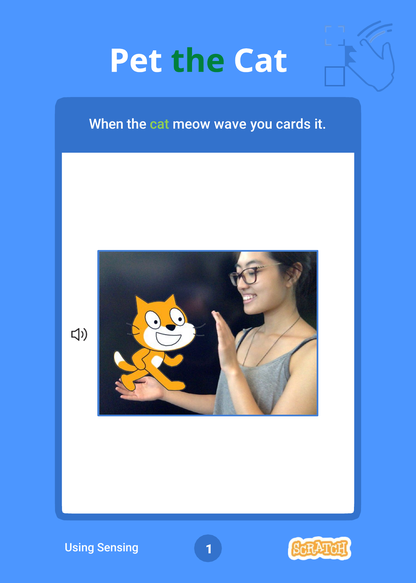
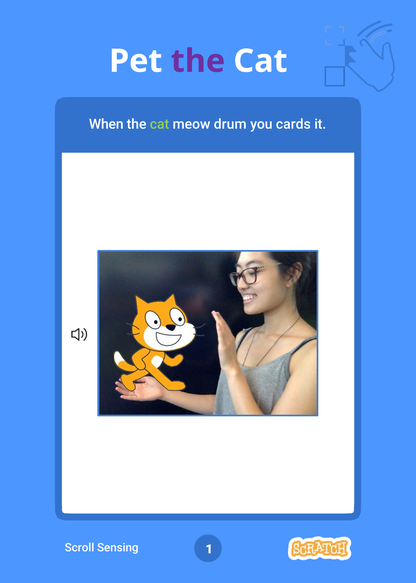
the colour: green -> purple (198, 61)
wave: wave -> drum (230, 124)
Using: Using -> Scroll (79, 547)
